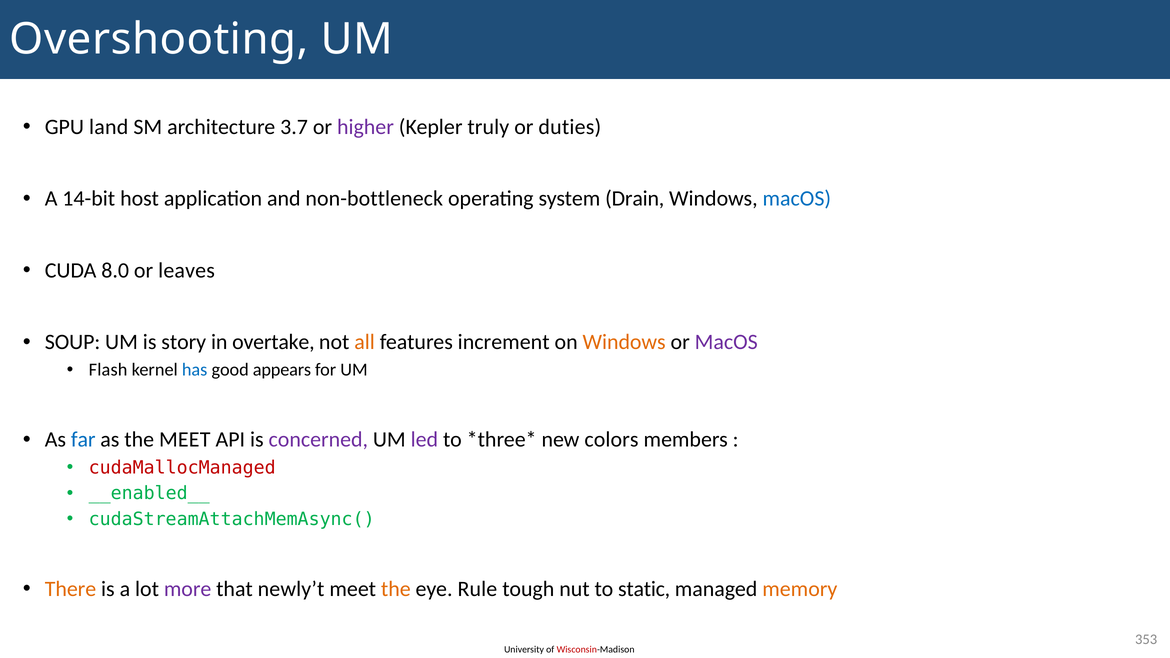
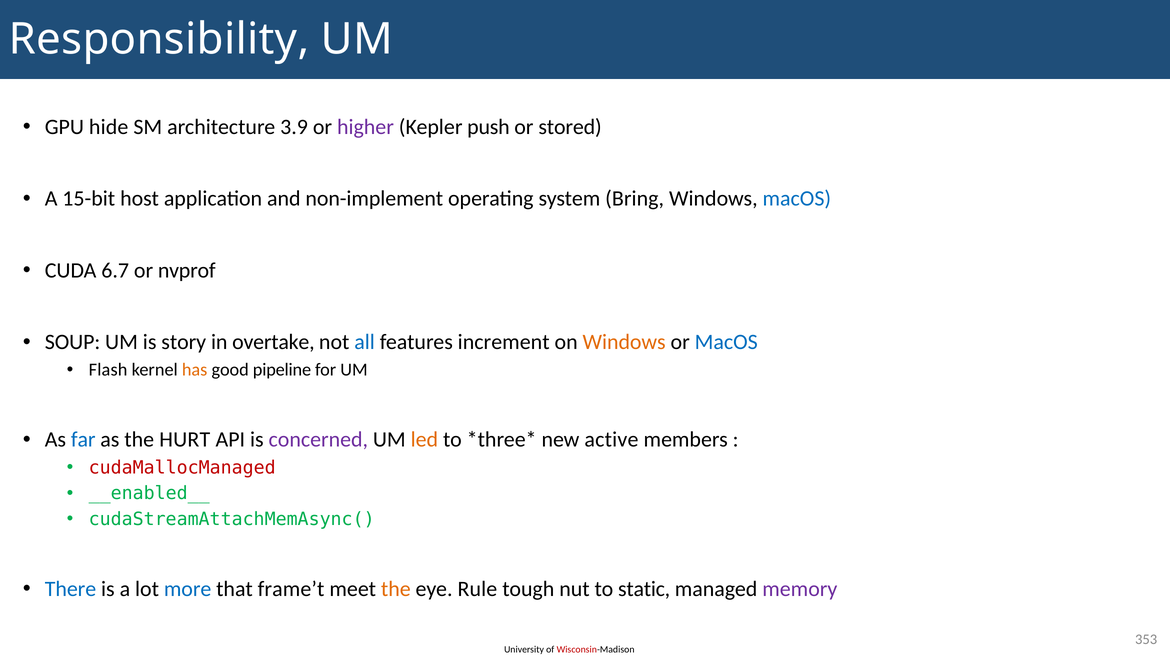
Overshooting: Overshooting -> Responsibility (159, 39)
land: land -> hide (109, 127)
3.7: 3.7 -> 3.9 (294, 127)
truly: truly -> push (488, 127)
duties: duties -> stored (570, 127)
14-bit: 14-bit -> 15-bit (89, 199)
non-bottleneck: non-bottleneck -> non-implement (374, 199)
Drain: Drain -> Bring (635, 199)
8.0: 8.0 -> 6.7 (115, 270)
leaves: leaves -> nvprof (187, 270)
all colour: orange -> blue (365, 342)
MacOS colour: purple -> blue (726, 342)
has colour: blue -> orange (195, 370)
appears: appears -> pipeline (282, 370)
the MEET: MEET -> HURT (185, 440)
led colour: purple -> orange (424, 440)
colors: colors -> active (611, 440)
There colour: orange -> blue (71, 589)
more colour: purple -> blue (188, 589)
newly’t: newly’t -> frame’t (291, 589)
memory colour: orange -> purple (800, 589)
